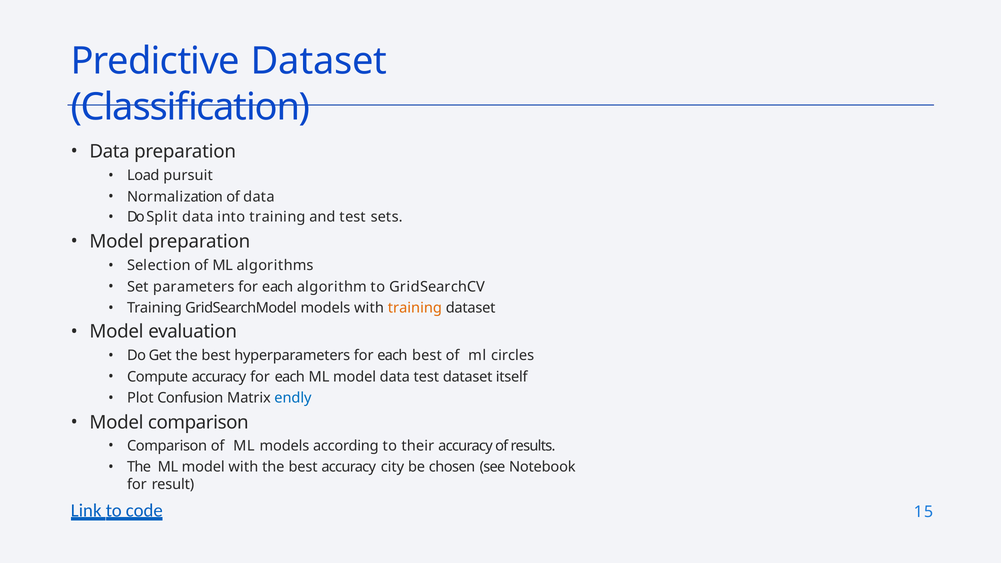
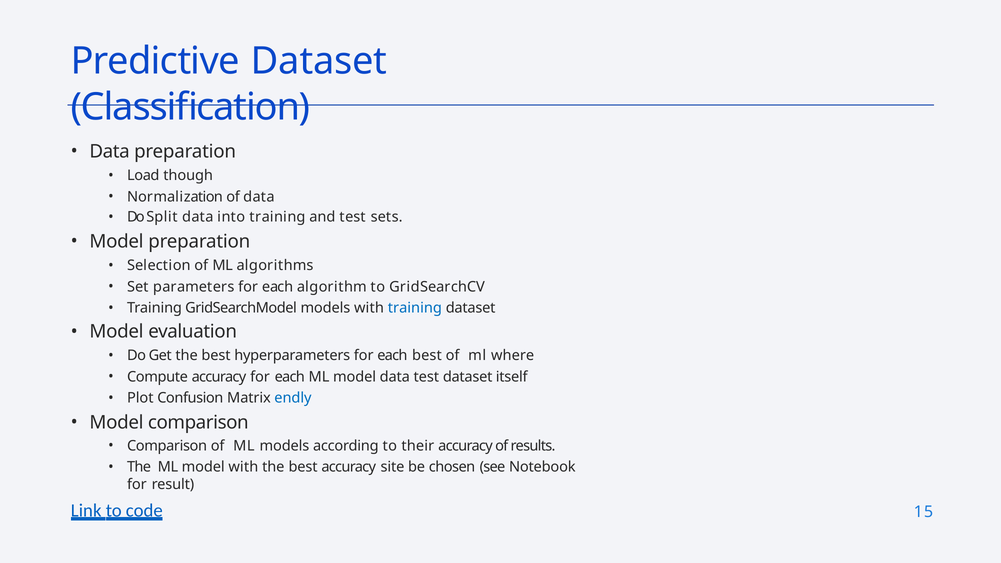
pursuit: pursuit -> though (188, 176)
training colour: orange -> blue (415, 308)
circles: circles -> where (513, 356)
city: city -> site (392, 467)
